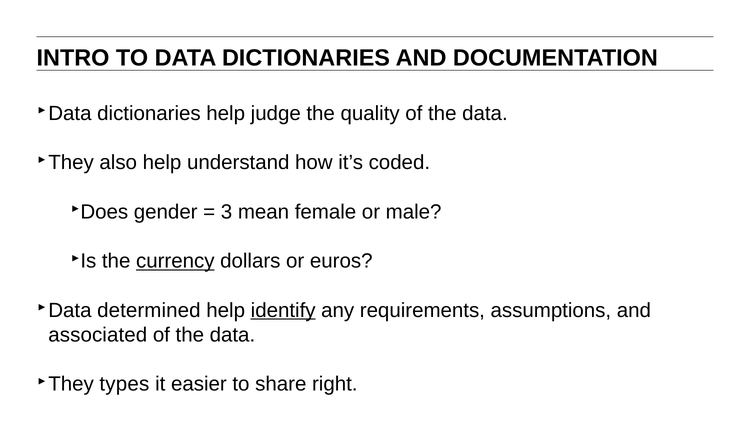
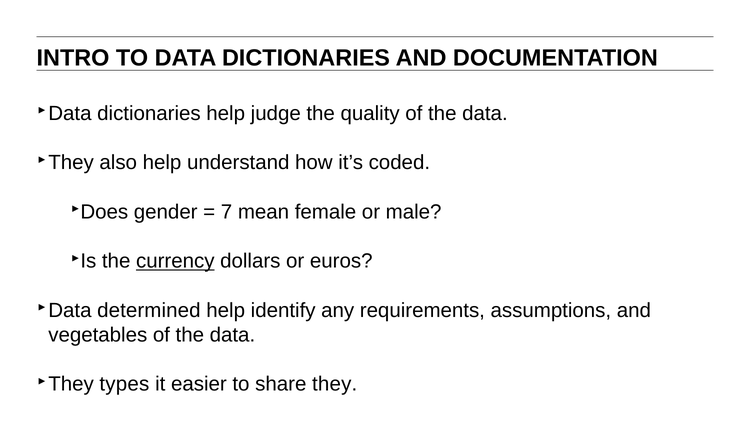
3: 3 -> 7 (227, 212)
identify underline: present -> none (283, 310)
associated: associated -> vegetables (98, 335)
right: right -> they (335, 384)
